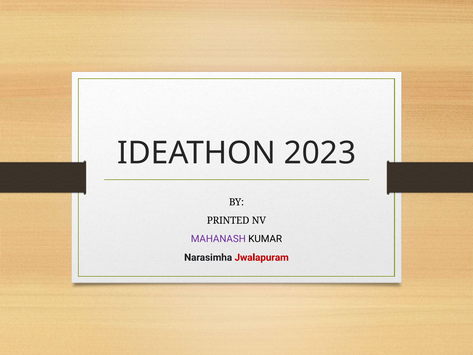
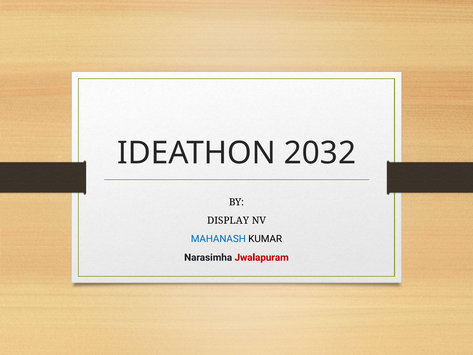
2023: 2023 -> 2032 (320, 153)
PRINTED: PRINTED -> DISPLAY (228, 221)
MAHANASH colour: purple -> blue (218, 239)
